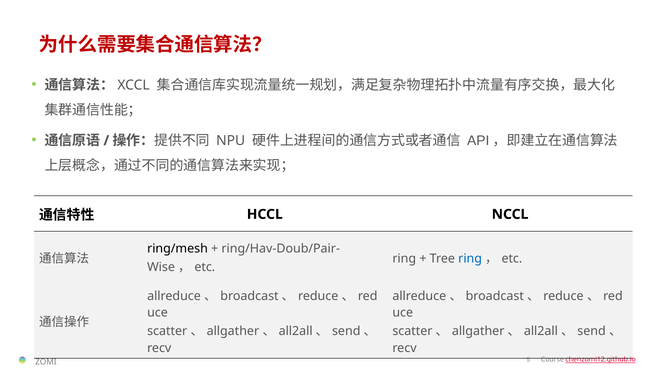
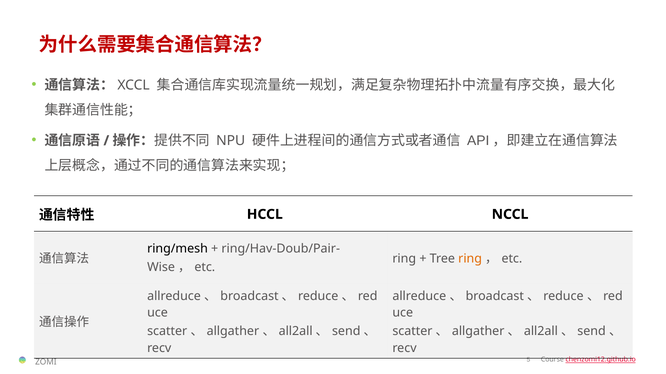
ring colour: blue -> orange (470, 259)
